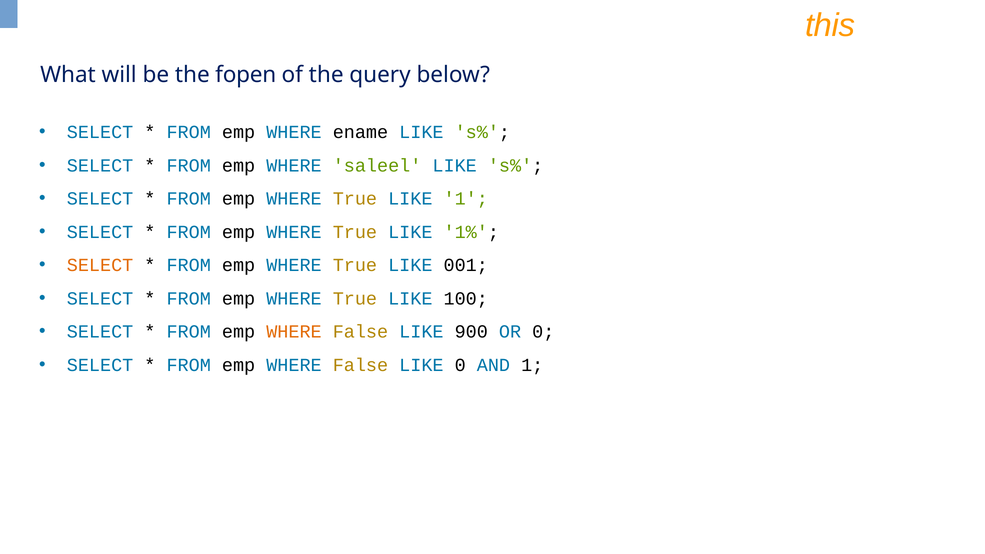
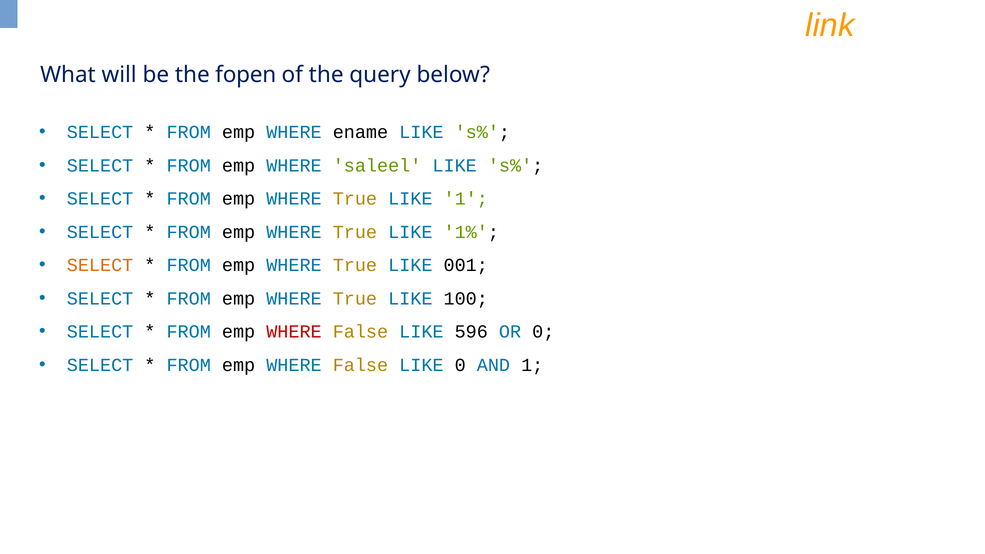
this: this -> link (830, 26)
WHERE colour: orange -> red (294, 332)
900: 900 -> 596 (471, 332)
